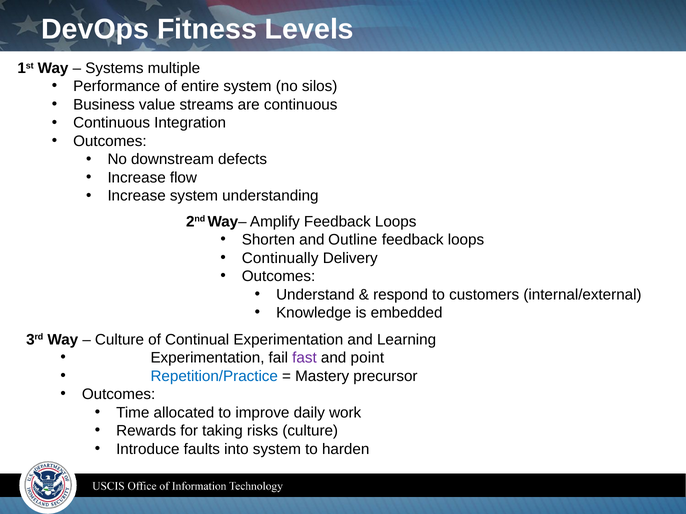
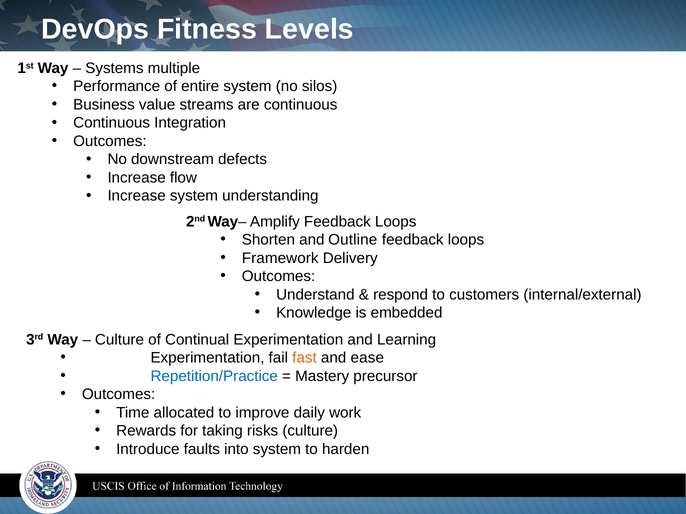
Continually: Continually -> Framework (280, 258)
fast colour: purple -> orange (304, 358)
point: point -> ease (367, 358)
